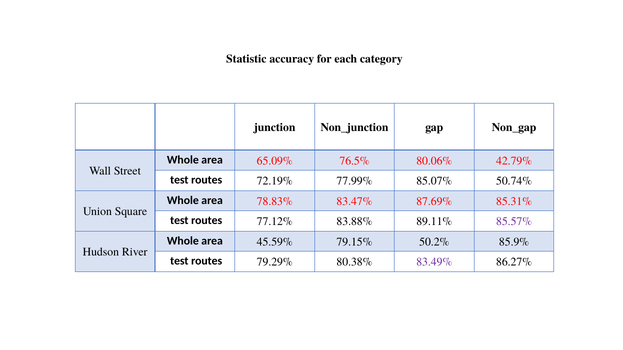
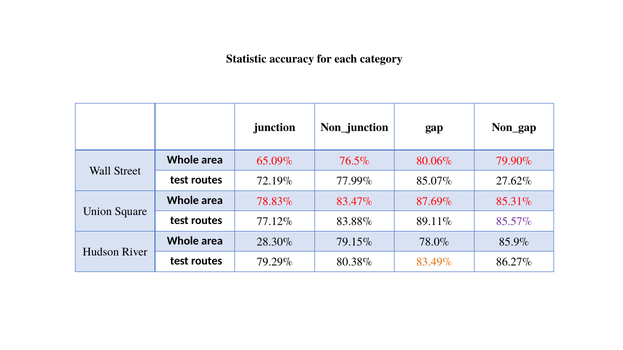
42.79%: 42.79% -> 79.90% (514, 161)
50.74%: 50.74% -> 27.62% (514, 181)
45.59%: 45.59% -> 28.30% (275, 242)
50.2%: 50.2% -> 78.0% (434, 242)
83.49% colour: purple -> orange (434, 262)
